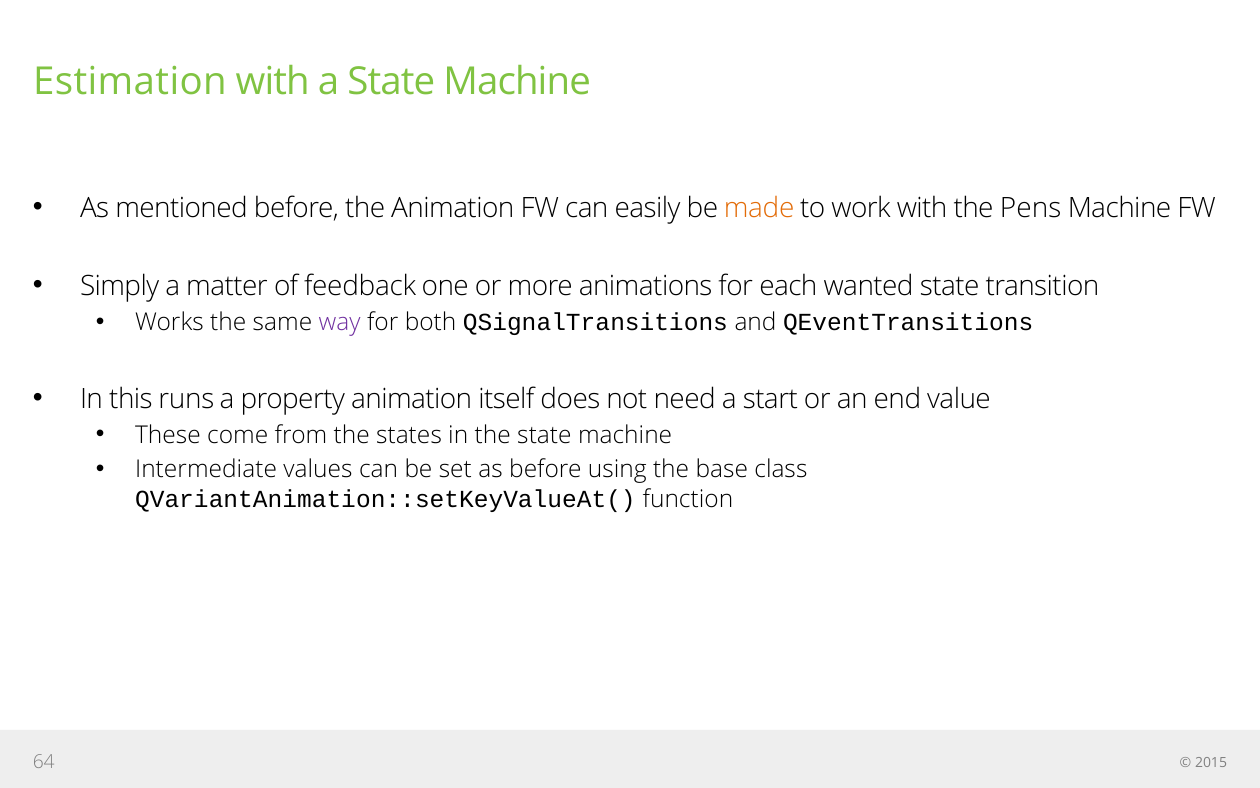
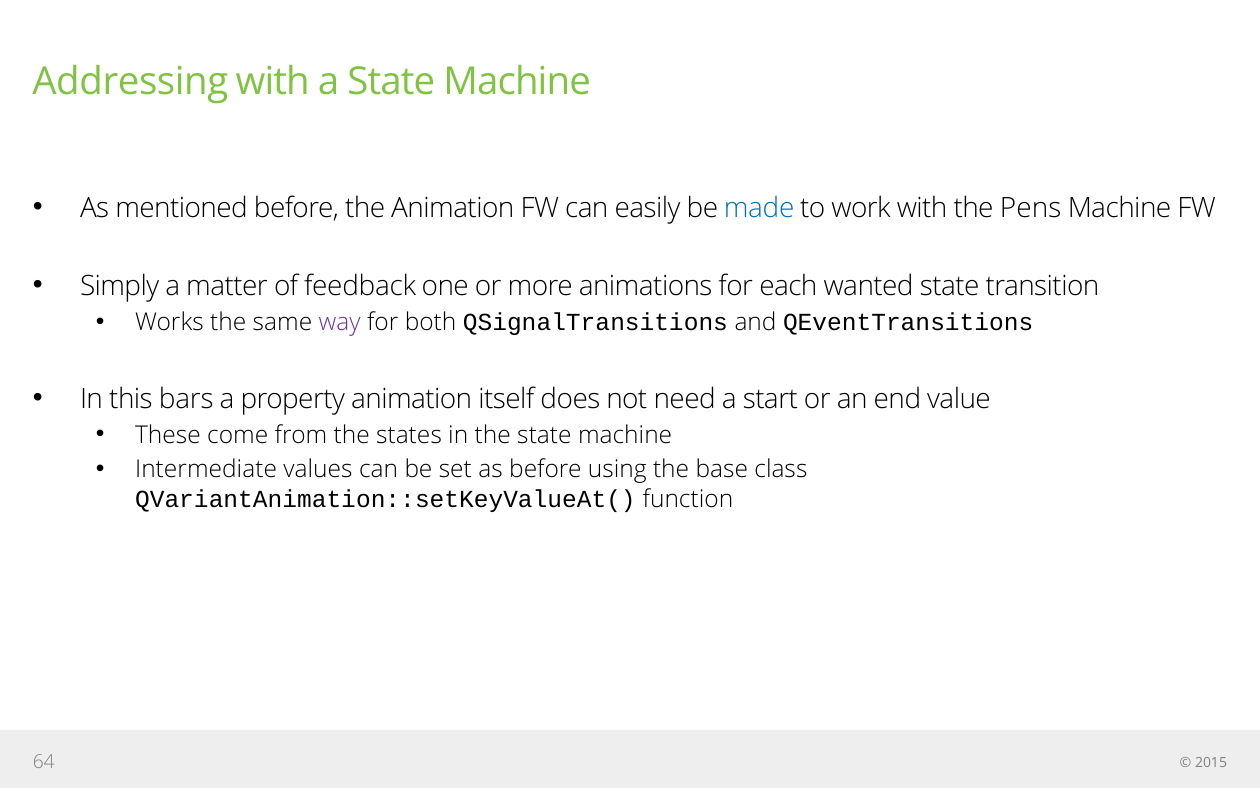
Estimation: Estimation -> Addressing (130, 82)
made colour: orange -> blue (759, 208)
runs: runs -> bars (186, 399)
